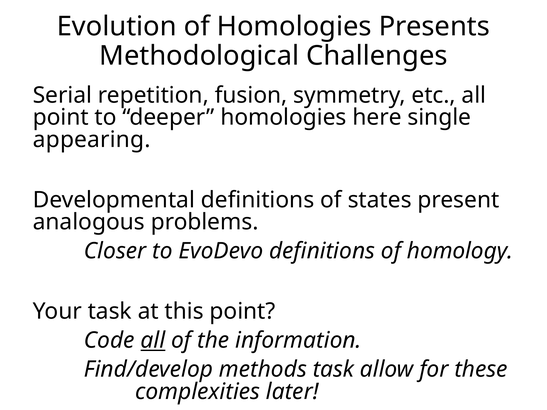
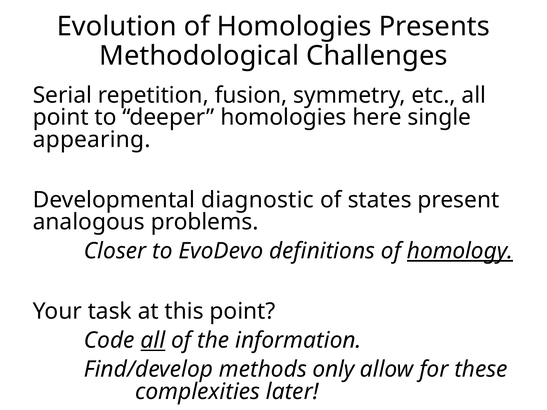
Developmental definitions: definitions -> diagnostic (257, 200)
homology underline: none -> present (460, 251)
methods task: task -> only (333, 370)
